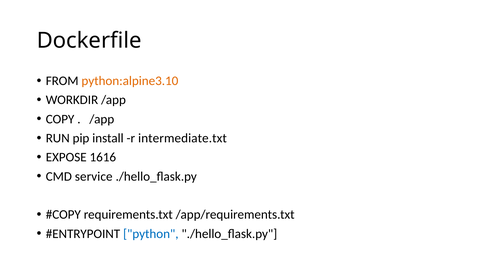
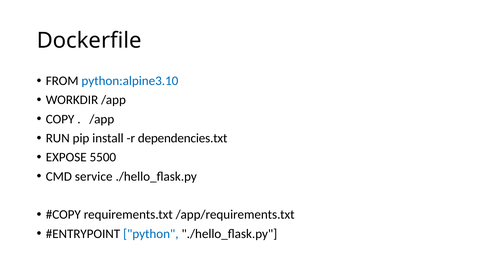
python:alpine3.10 colour: orange -> blue (130, 81)
intermediate.txt: intermediate.txt -> dependencies.txt (183, 138)
1616: 1616 -> 5500 (103, 157)
